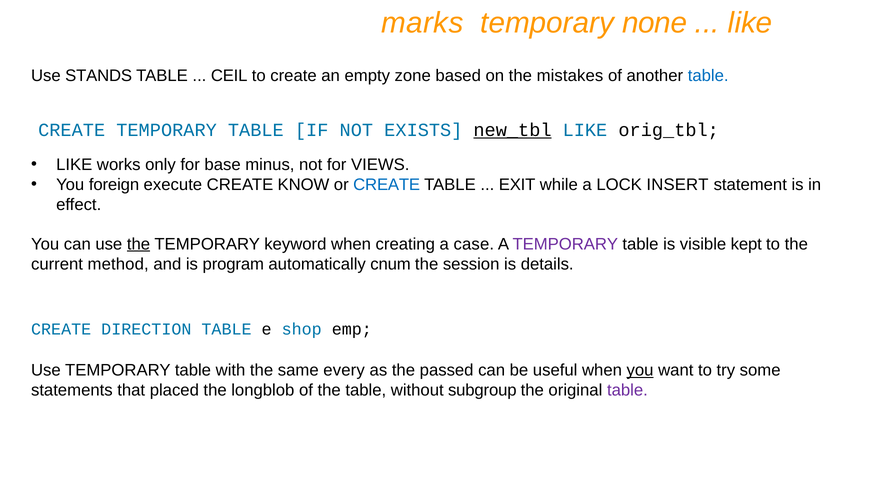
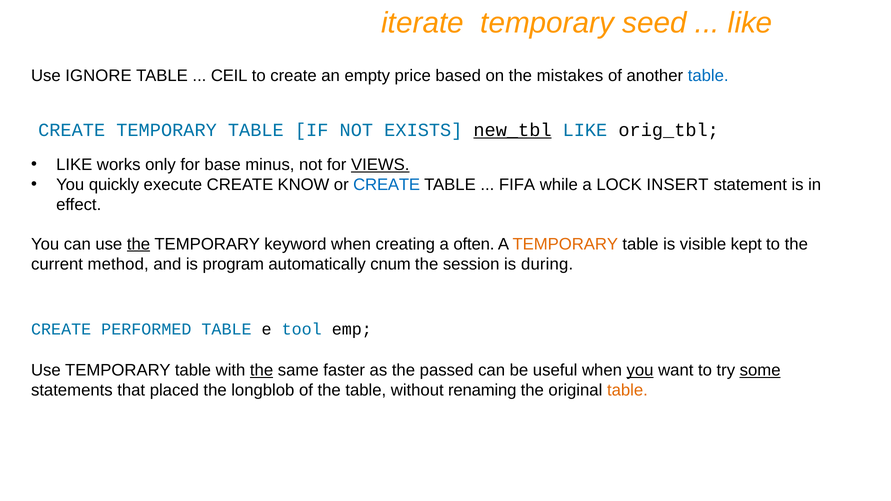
marks: marks -> iterate (423, 23)
none: none -> seed (654, 23)
STANDS: STANDS -> IGNORE (99, 76)
zone: zone -> price (413, 76)
VIEWS underline: none -> present (380, 165)
foreign: foreign -> quickly (114, 185)
EXIT: EXIT -> FIFA (517, 185)
case: case -> often (474, 244)
TEMPORARY colour: purple -> orange (565, 244)
details: details -> during (547, 264)
DIRECTION: DIRECTION -> PERFORMED (146, 329)
shop: shop -> tool (302, 329)
the underline: none -> present (262, 370)
every: every -> faster (344, 370)
some underline: none -> present (760, 370)
subgroup: subgroup -> renaming (482, 390)
table colour: purple -> orange (627, 390)
